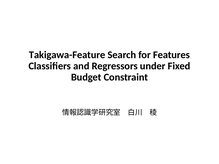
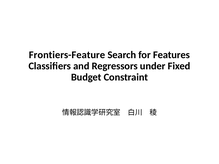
Takigawa-Feature: Takigawa-Feature -> Frontiers-Feature (67, 55)
